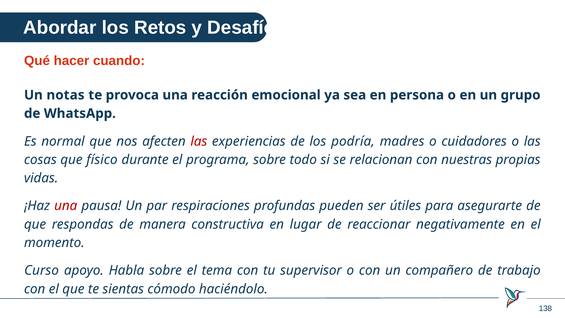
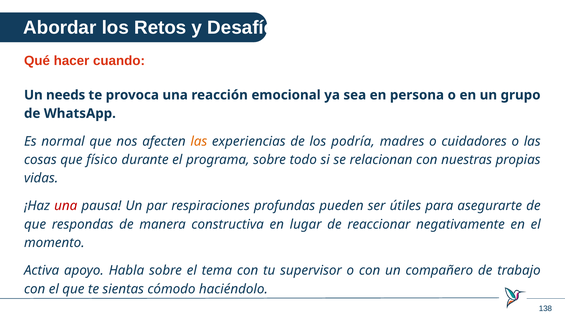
notas: notas -> needs (66, 95)
las colour: red -> orange (199, 141)
Curso: Curso -> Activa (42, 270)
